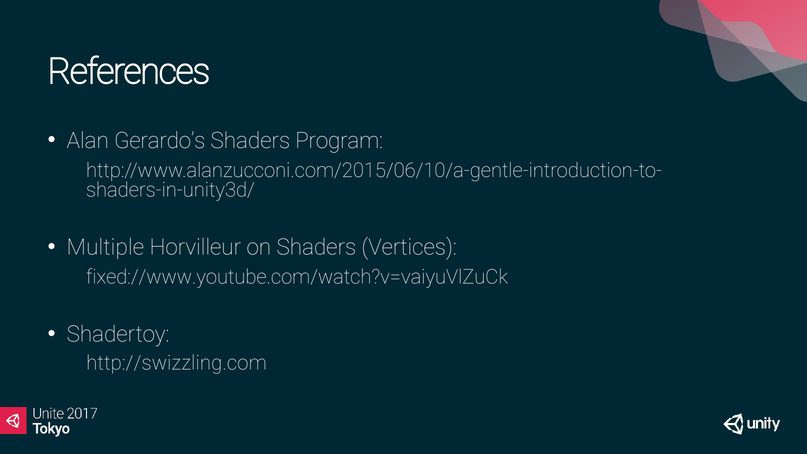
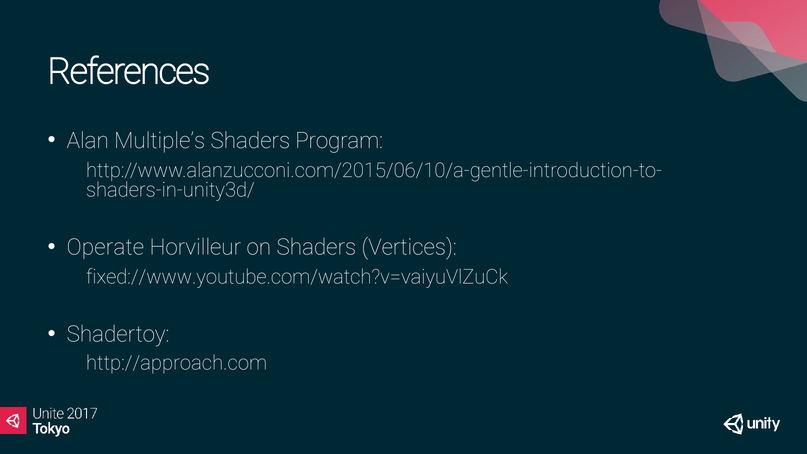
Gerardo’s: Gerardo’s -> Multiple’s (160, 141)
Multiple: Multiple -> Operate (105, 247)
http://swizzling.com: http://swizzling.com -> http://approach.com (177, 363)
